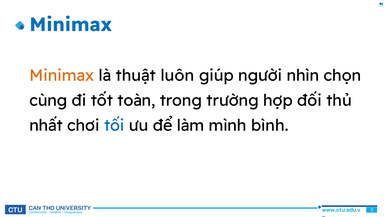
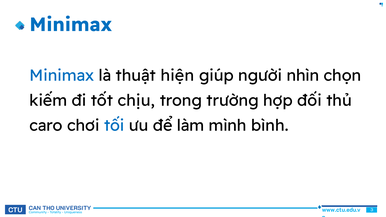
Minimax colour: orange -> blue (62, 76)
luôn: luôn -> hiện (177, 76)
cùng: cùng -> kiếm (48, 101)
toàn: toàn -> chịu (136, 101)
nhất: nhất -> caro (46, 126)
